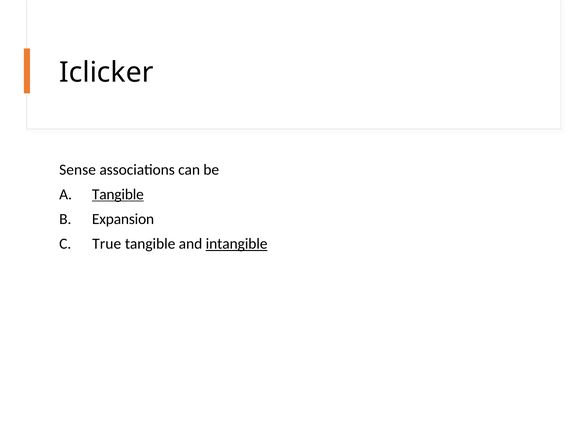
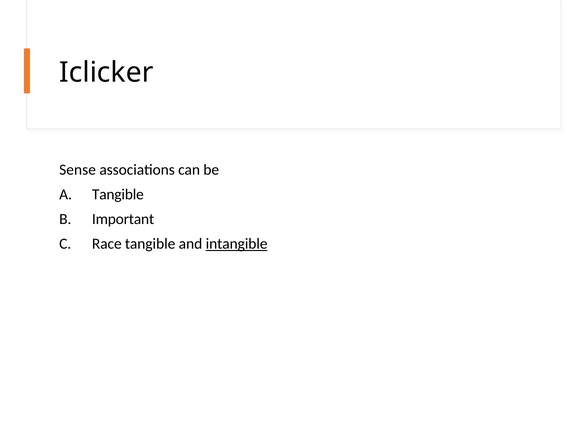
Tangible underline: present -> none (118, 194)
Expansion: Expansion -> Important (123, 219)
True: True -> Race (107, 243)
